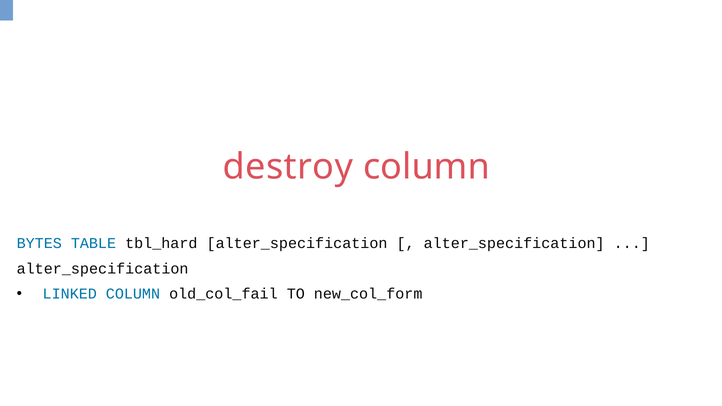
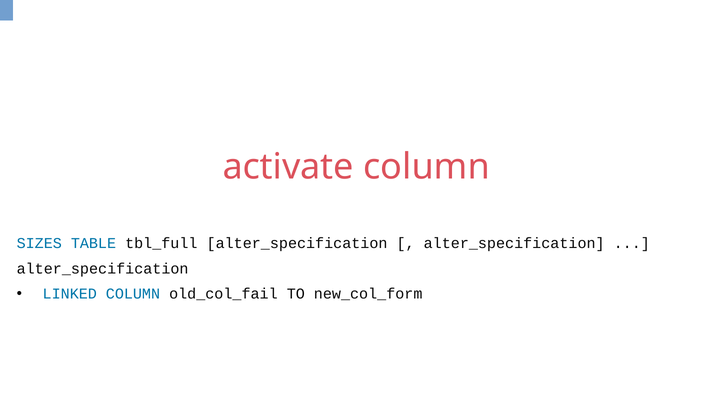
destroy: destroy -> activate (288, 167)
BYTES: BYTES -> SIZES (39, 243)
tbl_hard: tbl_hard -> tbl_full (161, 243)
